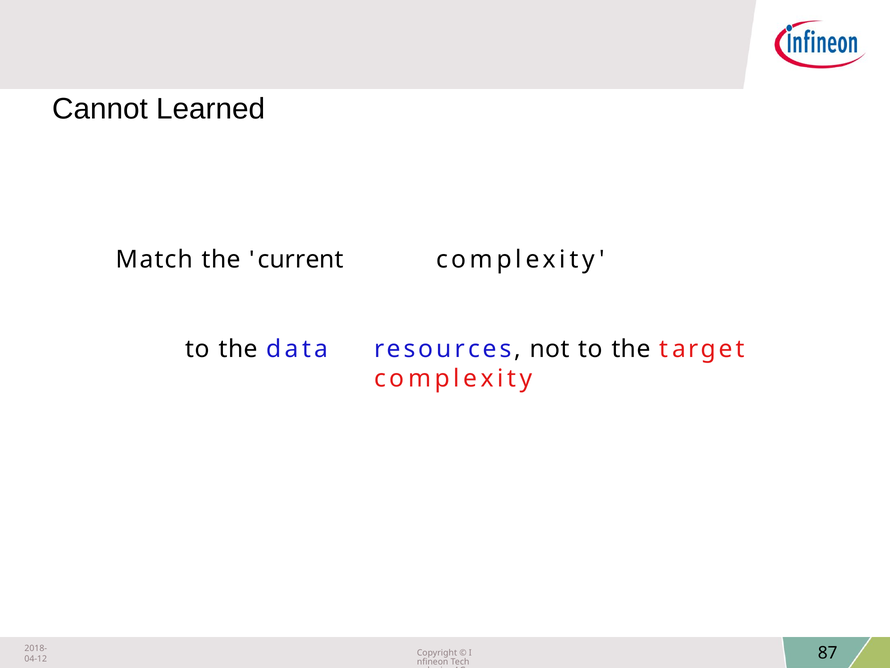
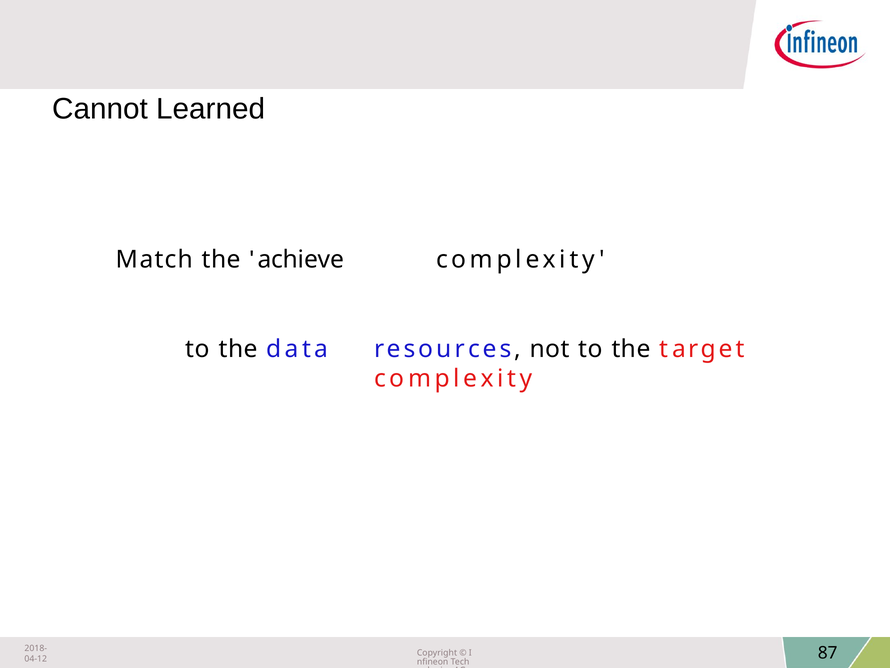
current: current -> achieve (301, 260)
